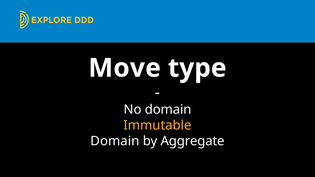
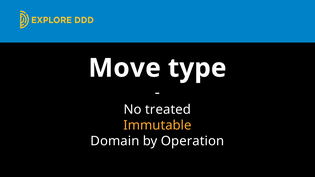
No domain: domain -> treated (168, 110)
Aggregate: Aggregate -> Operation (193, 141)
